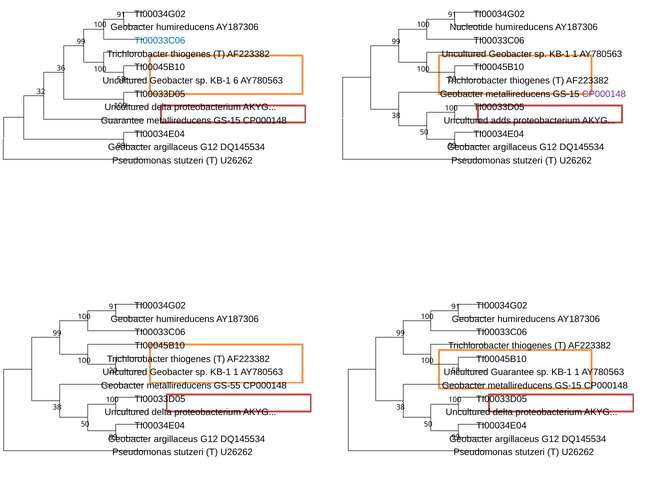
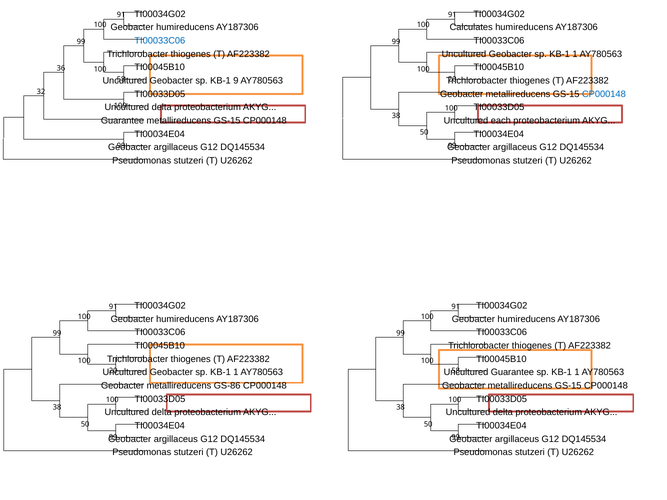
Nucleotide: Nucleotide -> Calculates (471, 27)
6: 6 -> 9 (236, 81)
CP000148 colour: purple -> blue (604, 94)
adds: adds -> each (501, 121)
GS-55: GS-55 -> GS-86 (227, 386)
